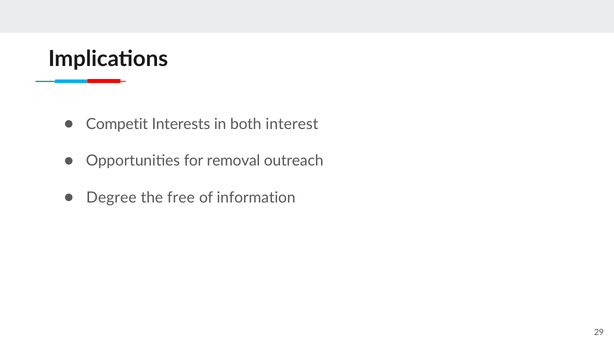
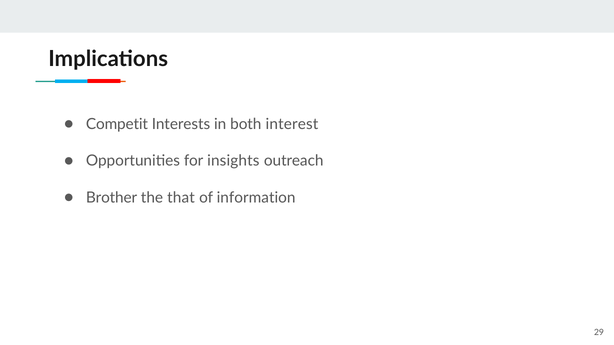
removal: removal -> insights (233, 161)
Degree: Degree -> Brother (112, 198)
free: free -> that (181, 198)
